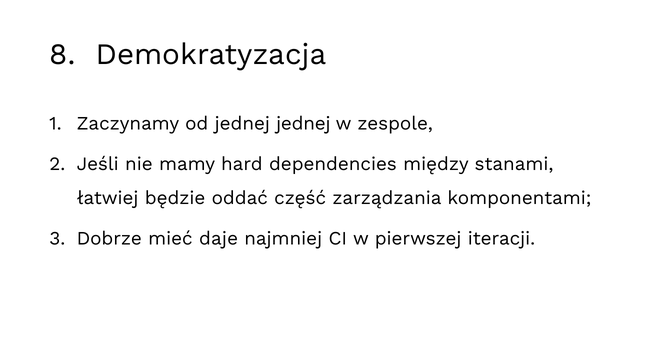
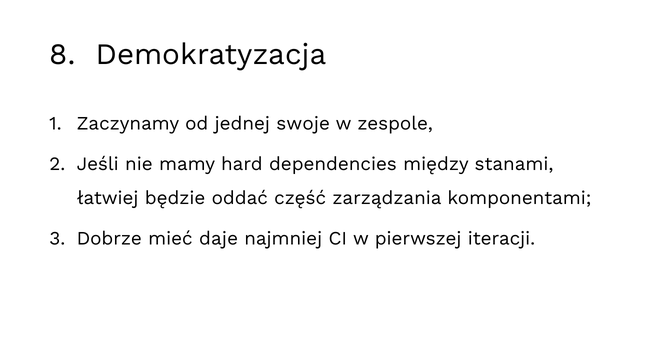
jednej jednej: jednej -> swoje (303, 123)
